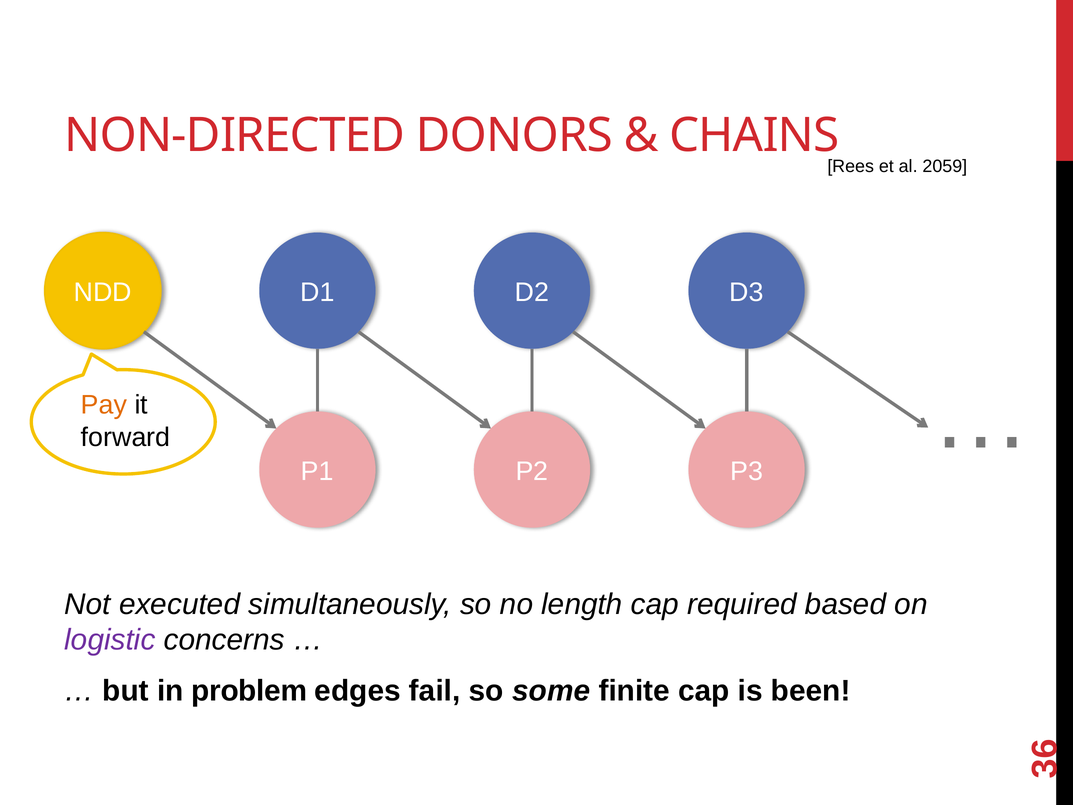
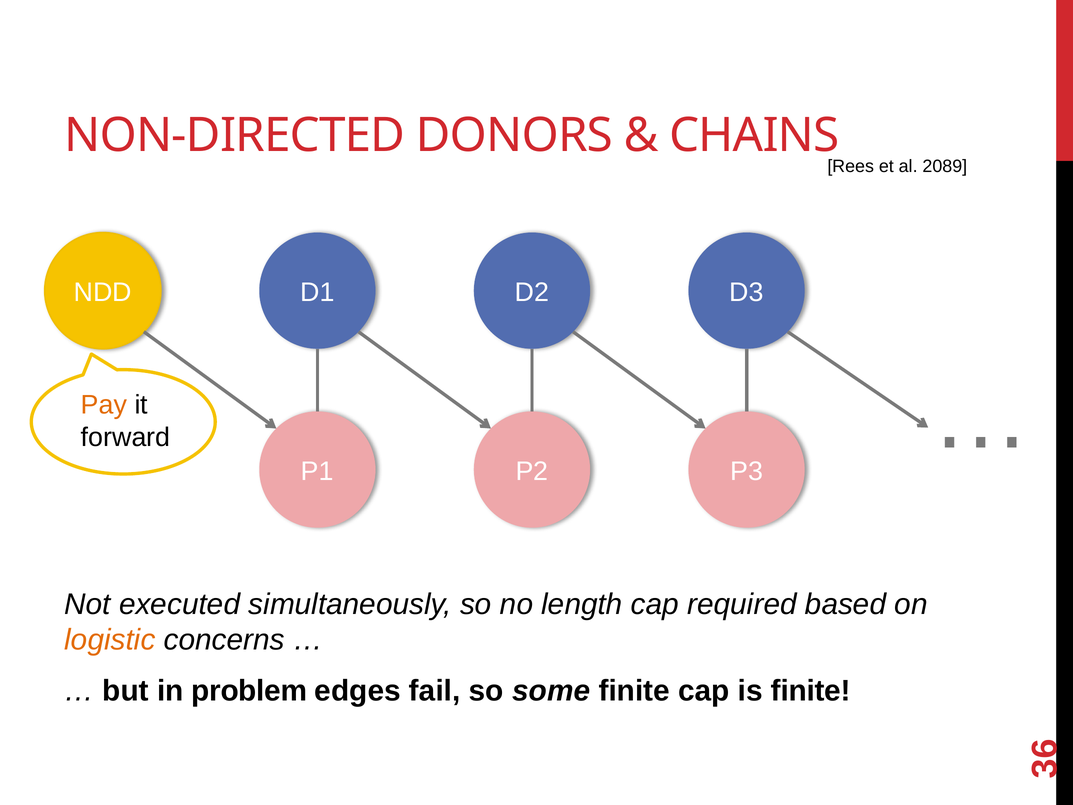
2059: 2059 -> 2089 (945, 166)
logistic colour: purple -> orange (110, 640)
is been: been -> finite (811, 691)
